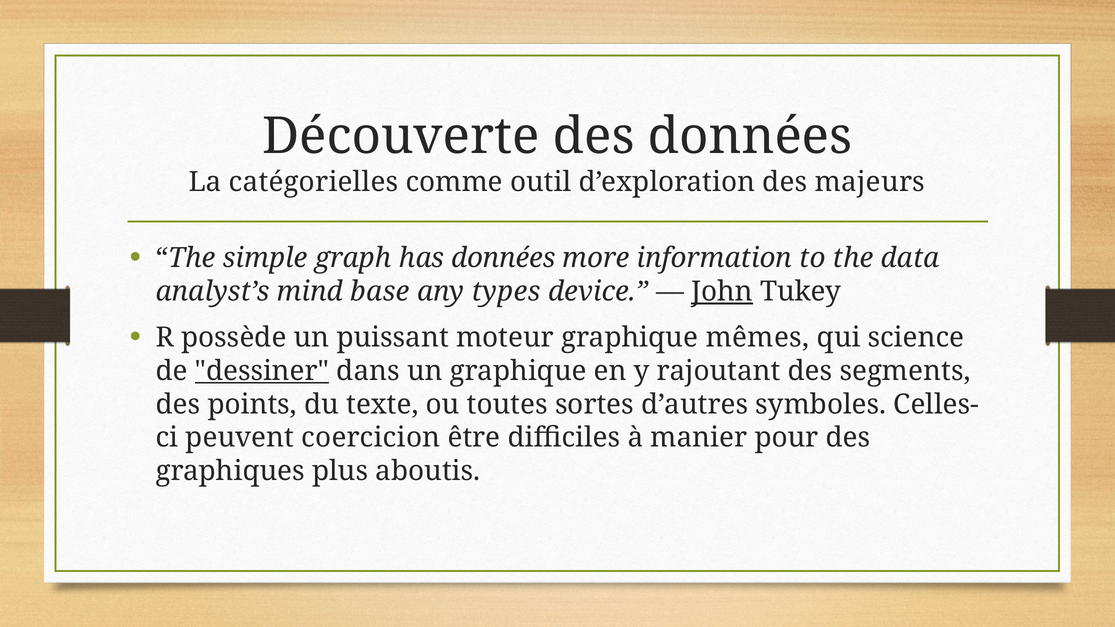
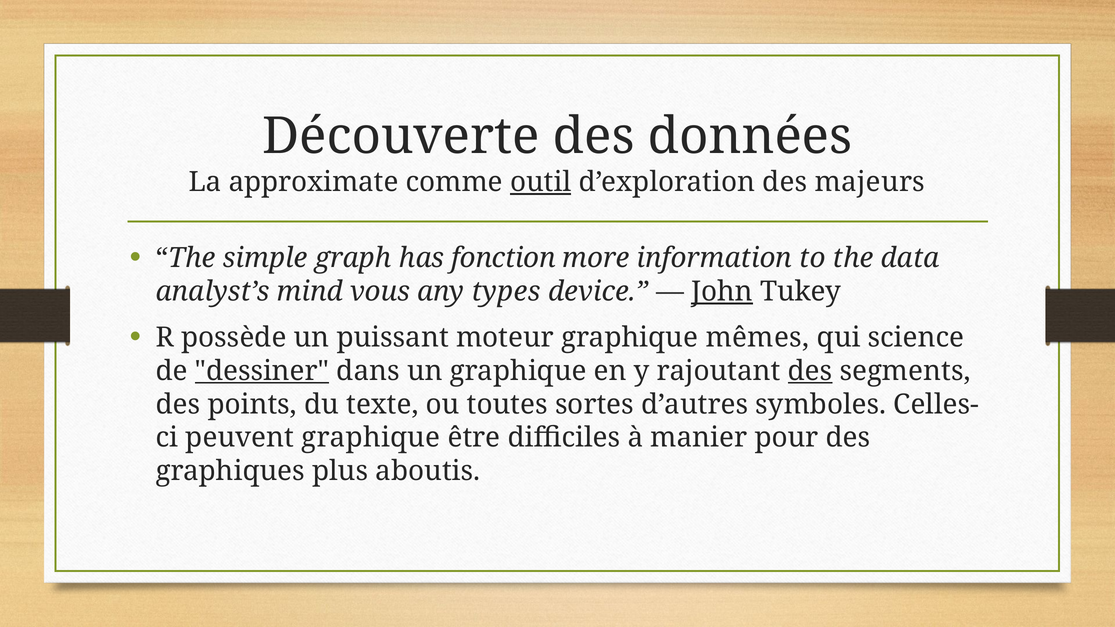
catégorielles: catégorielles -> approximate (314, 182)
outil underline: none -> present (541, 182)
has données: données -> fonction (504, 258)
base: base -> vous (380, 292)
des underline: none -> present (810, 371)
peuvent coercicion: coercicion -> graphique (371, 438)
